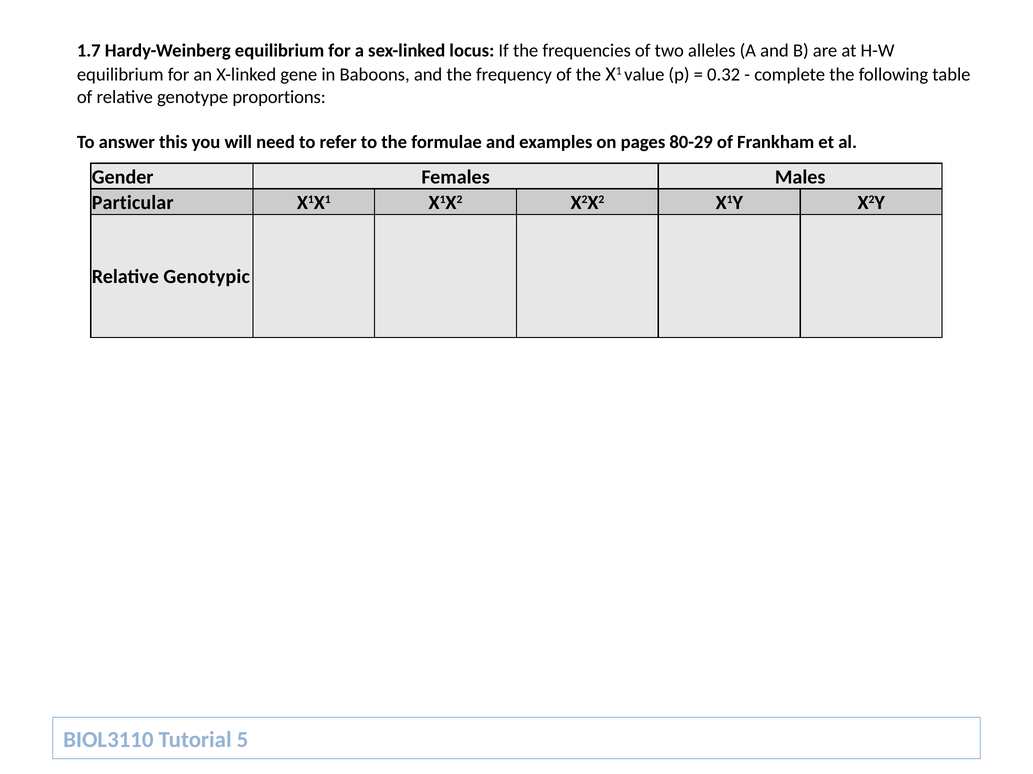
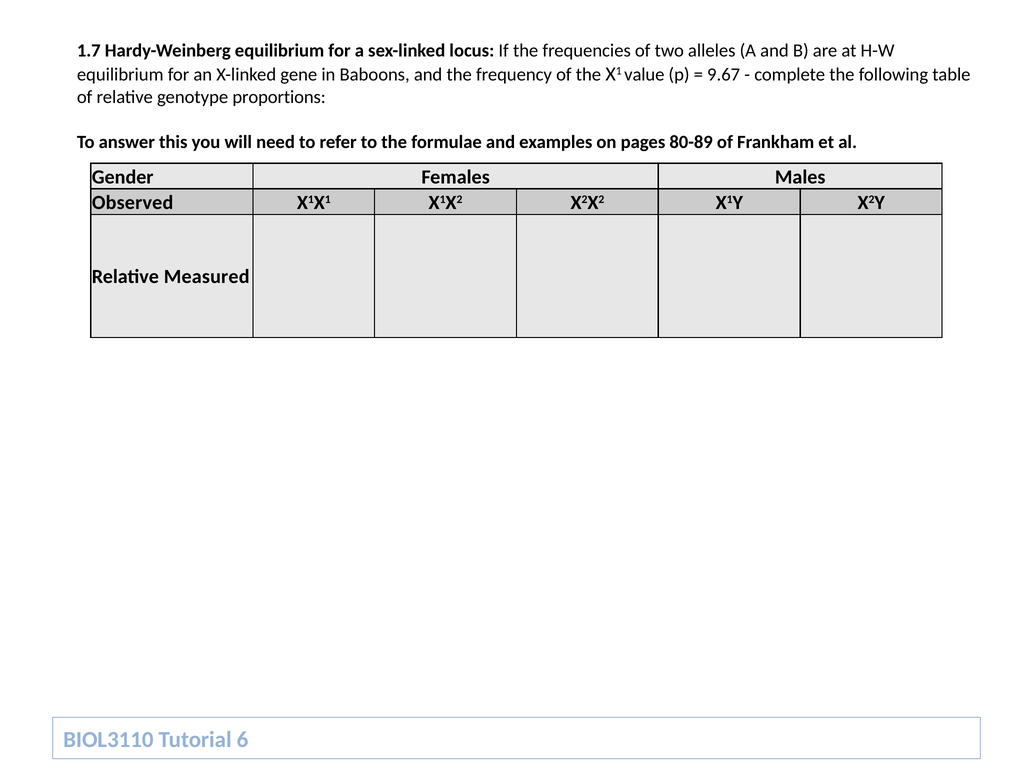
0.32: 0.32 -> 9.67 (724, 75)
80-29: 80-29 -> 80-89 (691, 142)
Particular: Particular -> Observed (133, 203)
Genotypic: Genotypic -> Measured (207, 277)
5: 5 -> 6 (243, 740)
